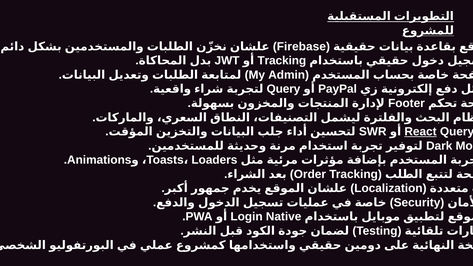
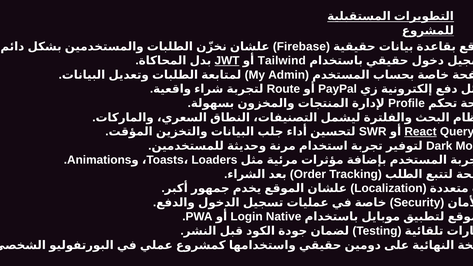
JWT underline: none -> present (227, 61)
Tracking: Tracking -> Tailwind (282, 61)
Query: Query -> Route (283, 89)
Footer: Footer -> Profile (406, 103)
